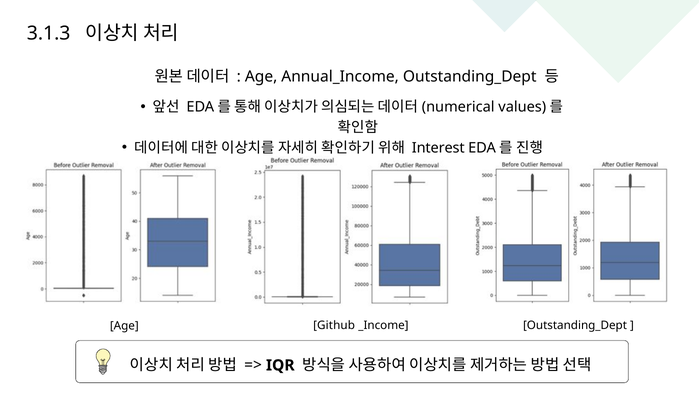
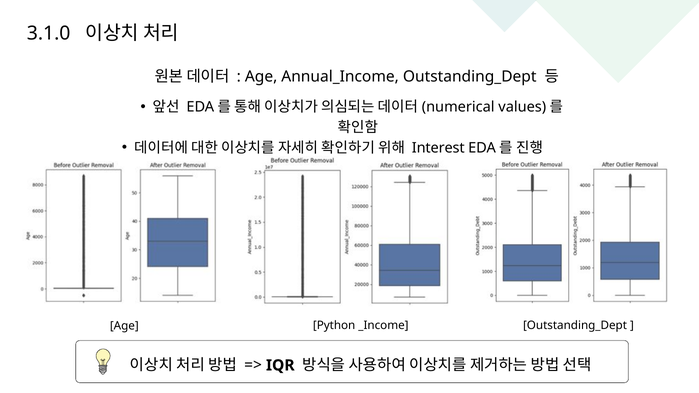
3.1.3: 3.1.3 -> 3.1.0 (49, 33)
Github: Github -> Python (334, 326)
